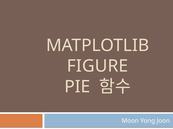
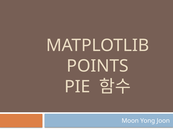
FIGURE: FIGURE -> POINTS (98, 66)
